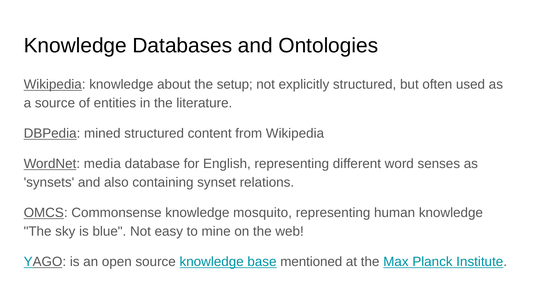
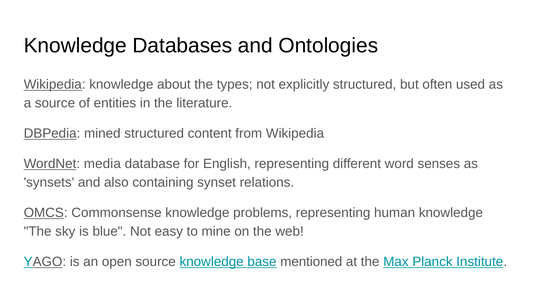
setup: setup -> types (235, 84)
mosquito: mosquito -> problems (263, 213)
